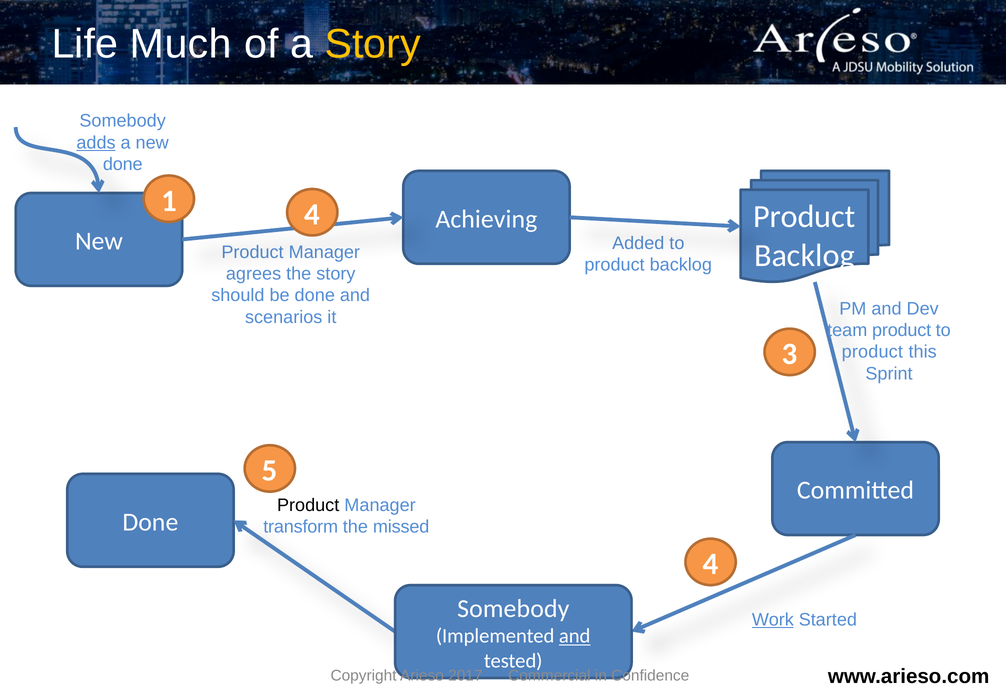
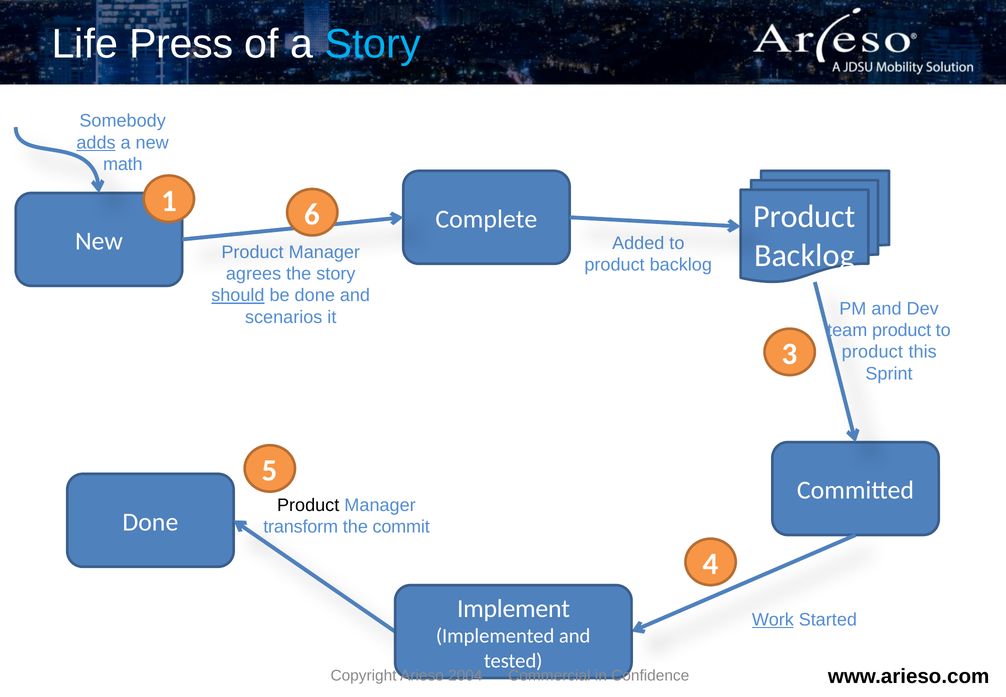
Much: Much -> Press (181, 44)
Story colour: yellow -> light blue (373, 44)
done: done -> math (123, 164)
1 4: 4 -> 6 (312, 214)
Achieving: Achieving -> Complete (486, 219)
should underline: none -> present (238, 295)
missed: missed -> commit (401, 526)
Somebody: Somebody -> Implement (513, 608)
and underline: present -> none (575, 636)
2017: 2017 -> 2004 (465, 675)
